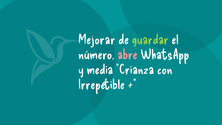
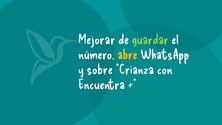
abre colour: pink -> yellow (127, 55)
media: media -> sobre (100, 70)
Irrepetible: Irrepetible -> Encuentra (102, 85)
